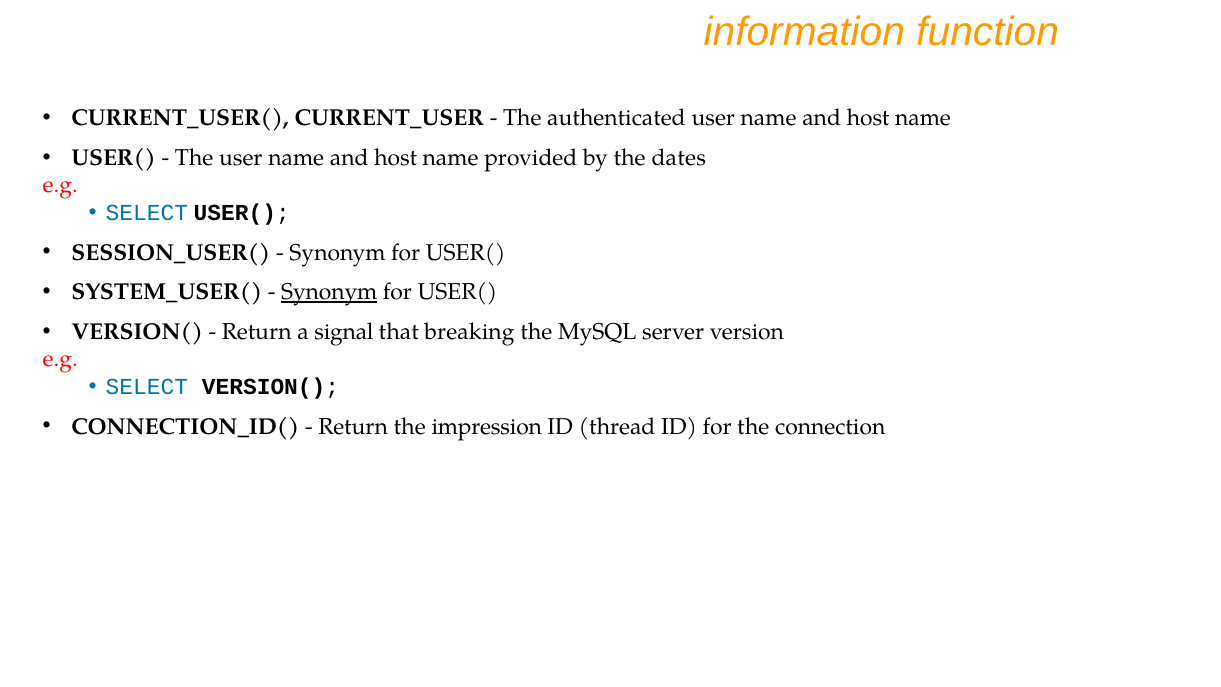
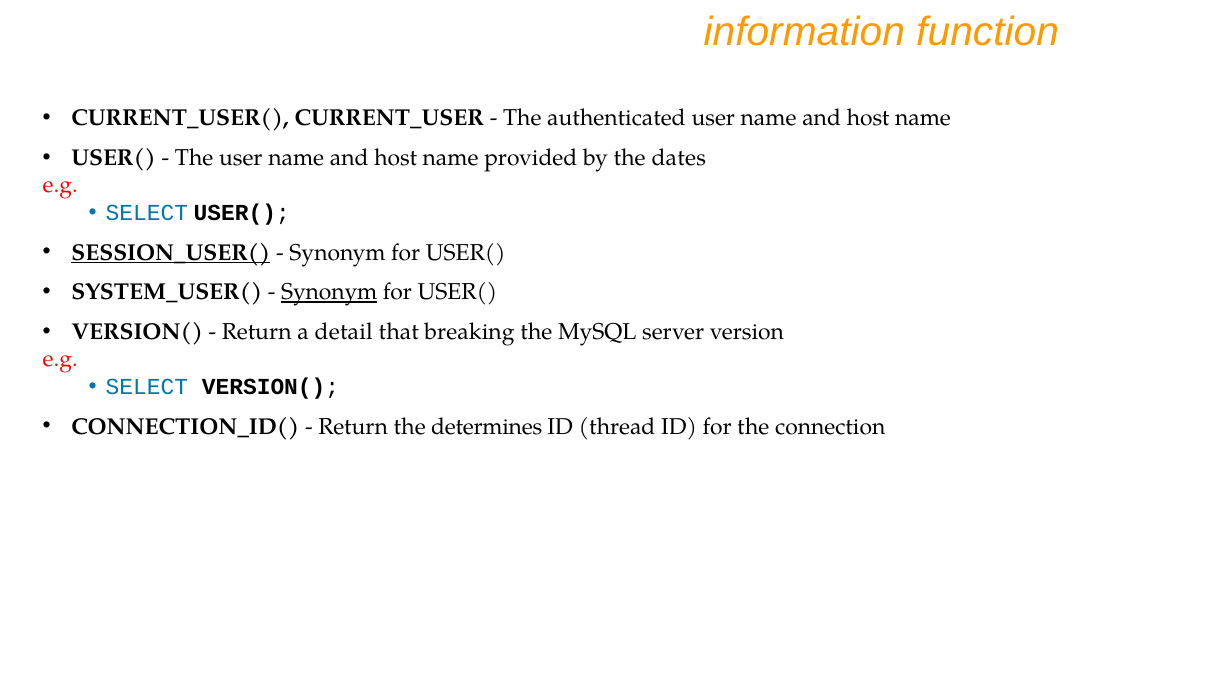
SESSION_USER( underline: none -> present (171, 252)
signal: signal -> detail (344, 332)
impression: impression -> determines (487, 426)
